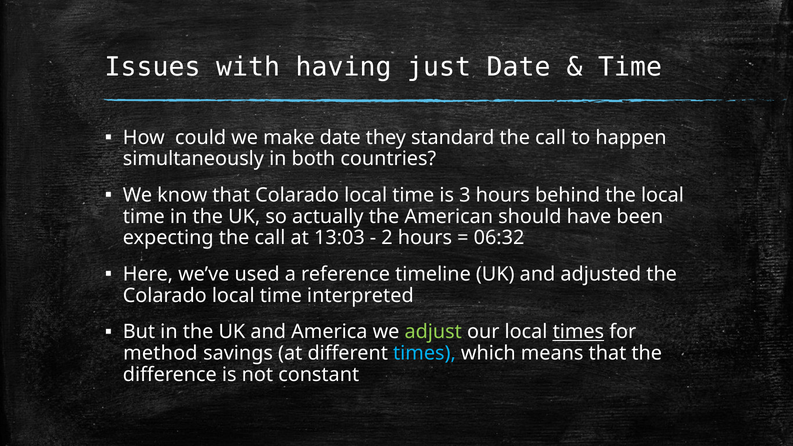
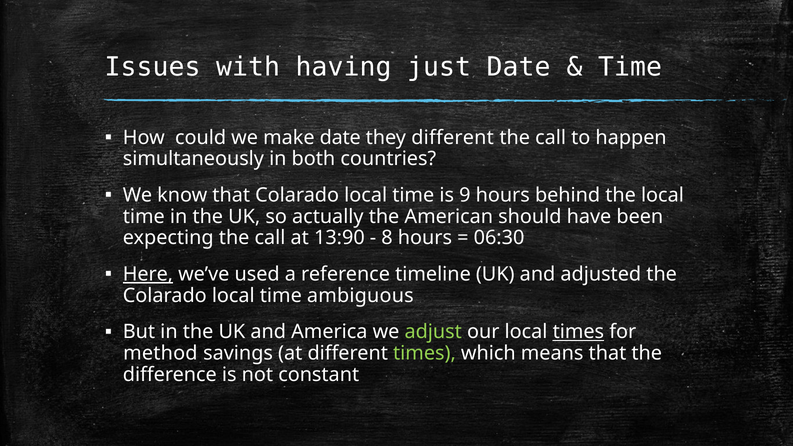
they standard: standard -> different (453, 138)
3: 3 -> 9 (465, 195)
13:03: 13:03 -> 13:90 (339, 238)
2: 2 -> 8 (387, 238)
06:32: 06:32 -> 06:30 (499, 238)
Here underline: none -> present (148, 274)
interpreted: interpreted -> ambiguous (360, 296)
times colour: light blue -> light green (424, 353)
